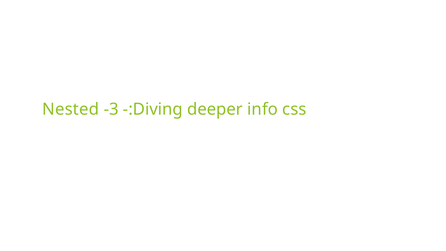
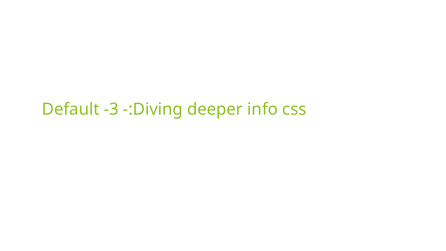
Nested: Nested -> Default (71, 109)
